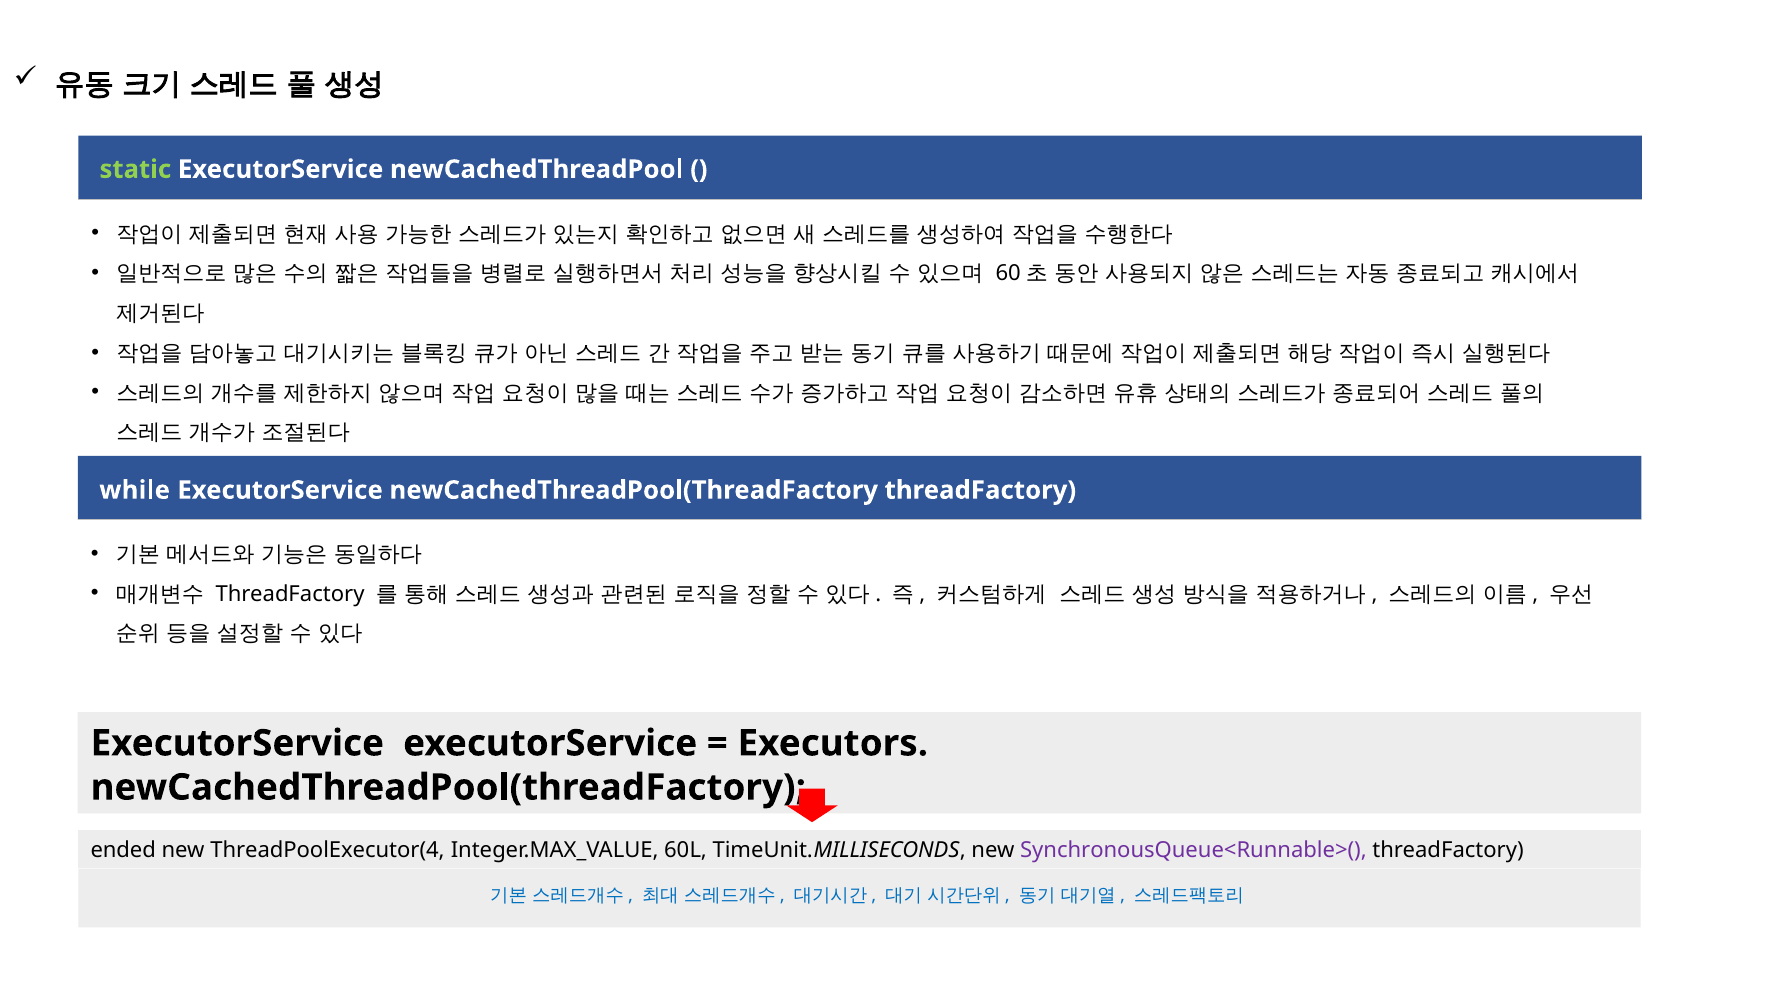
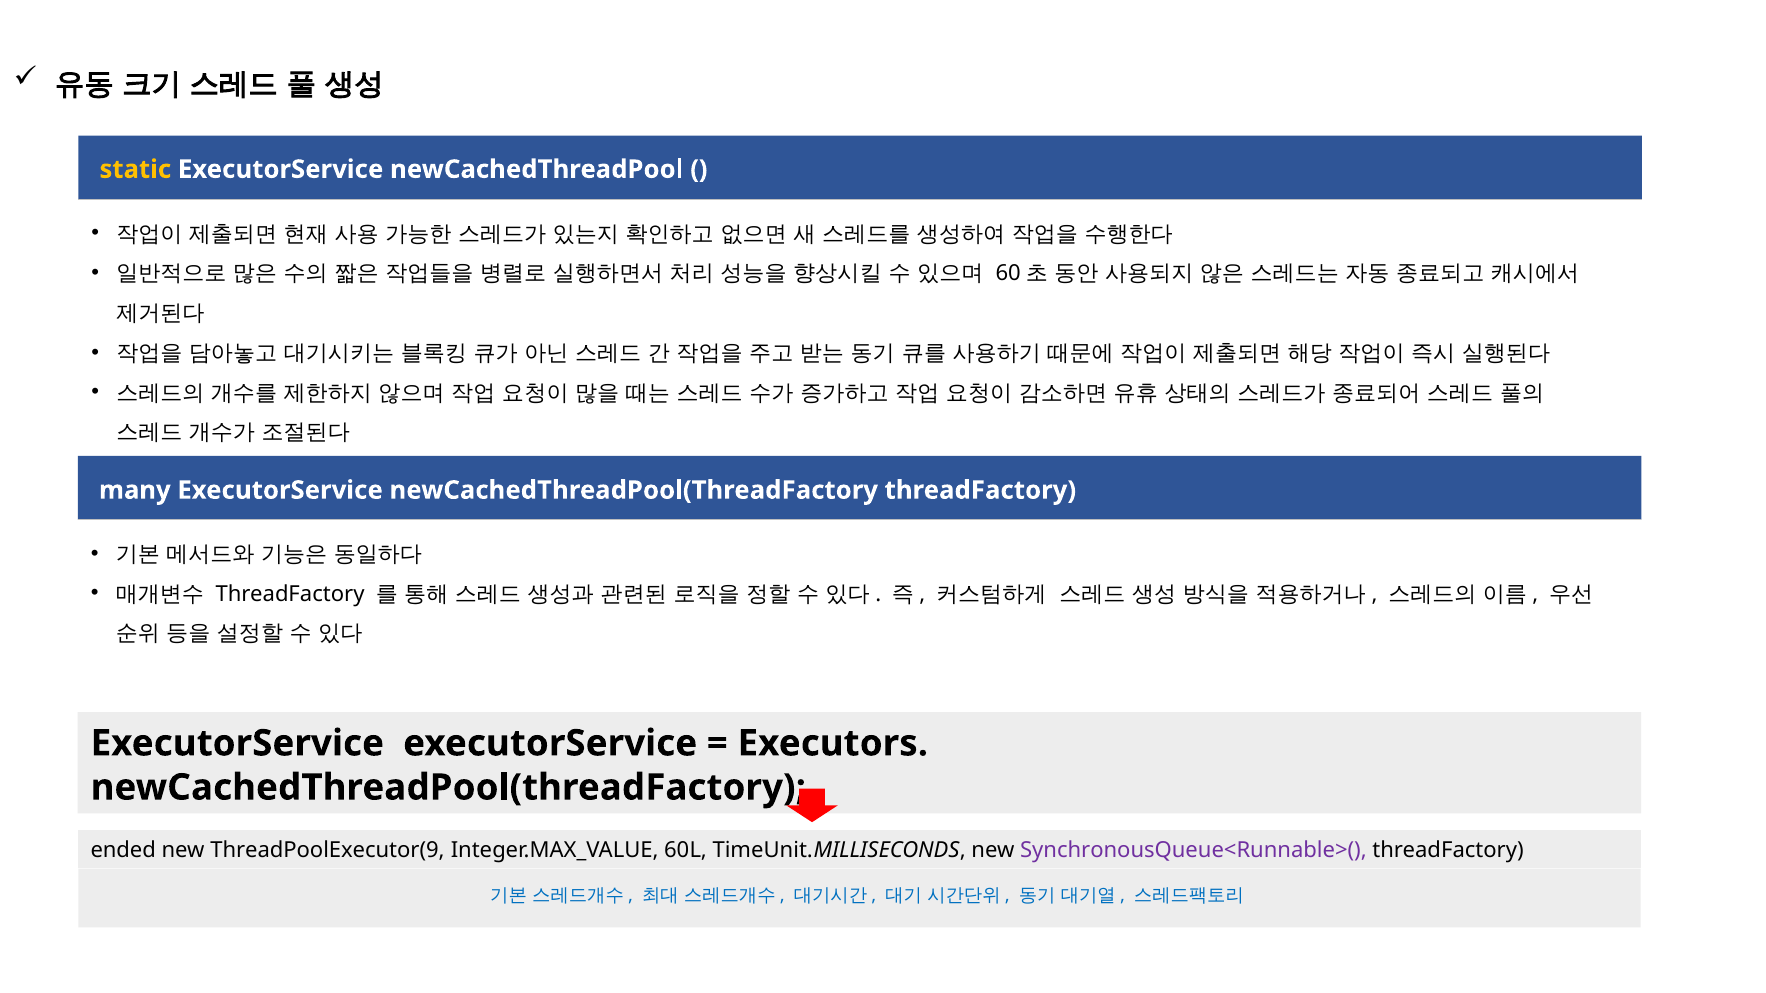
static colour: light green -> yellow (135, 169)
while: while -> many (135, 490)
ThreadPoolExecutor(4: ThreadPoolExecutor(4 -> ThreadPoolExecutor(9 (327, 851)
